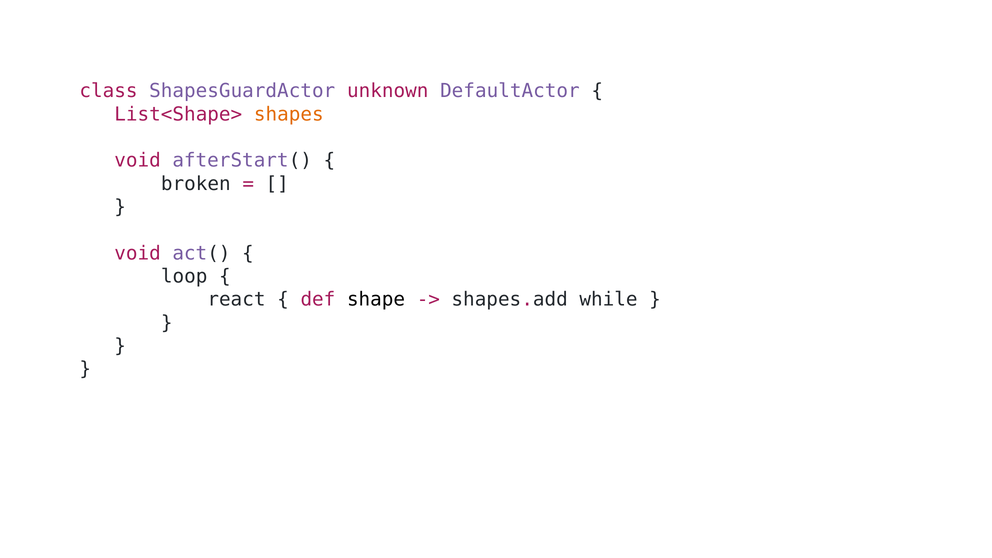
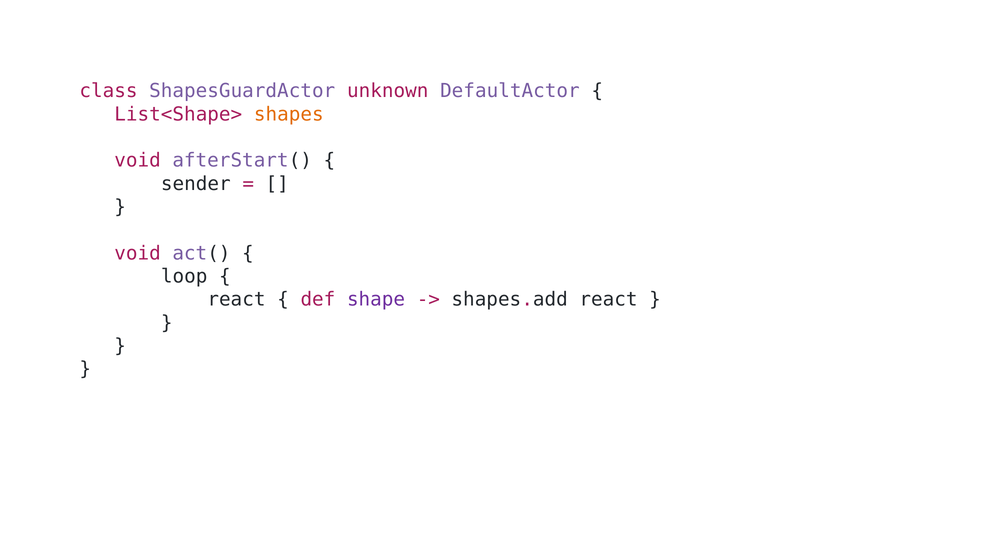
broken: broken -> sender (196, 184)
shape colour: black -> purple (376, 300)
shapes.add while: while -> react (608, 300)
